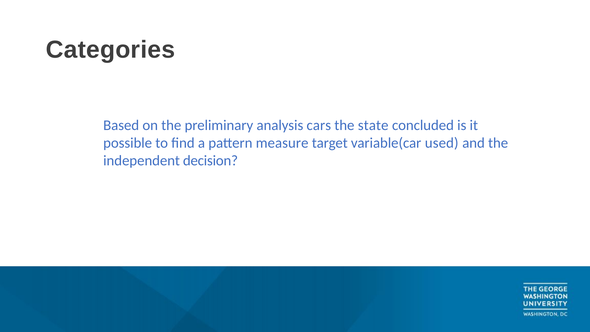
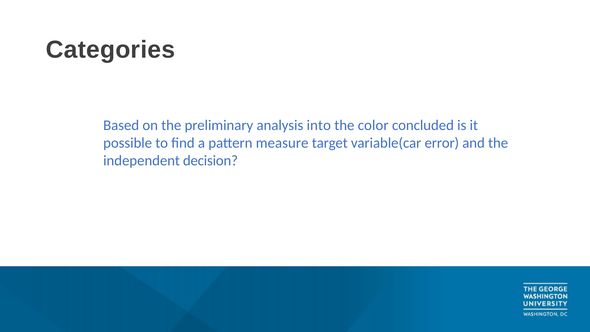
cars: cars -> into (319, 125)
state: state -> color (373, 125)
used: used -> error (442, 143)
